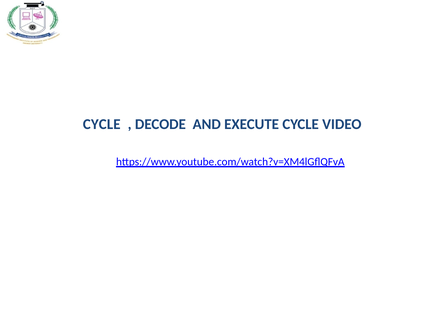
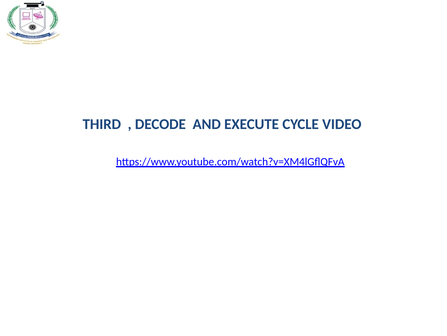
CYCLE: CYCLE -> THIRD (102, 124)
